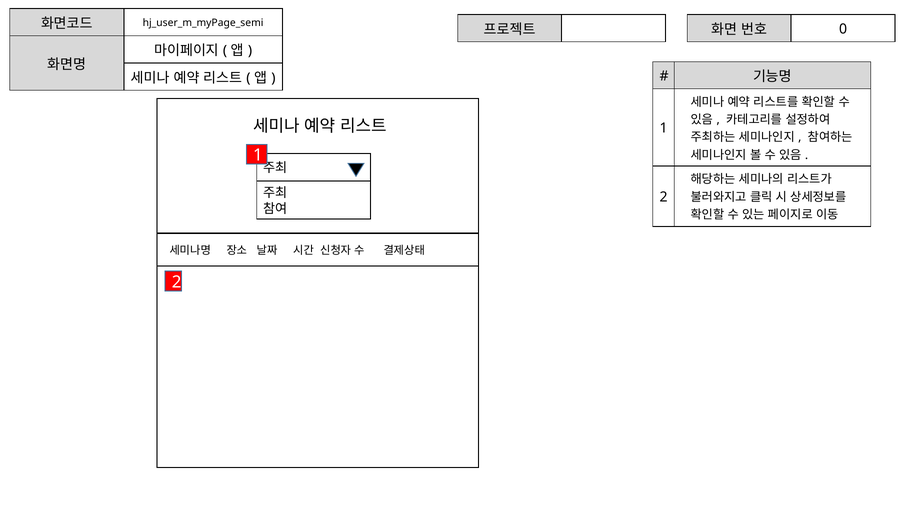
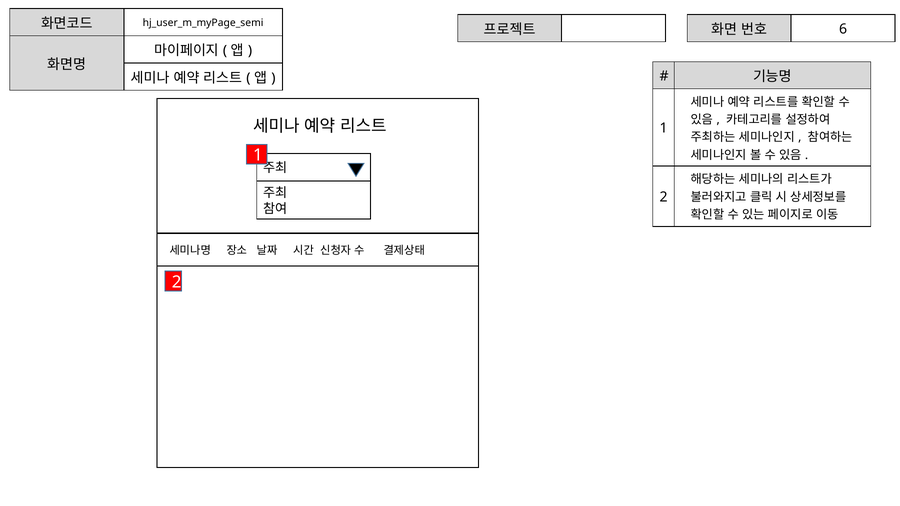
0: 0 -> 6 (843, 29)
